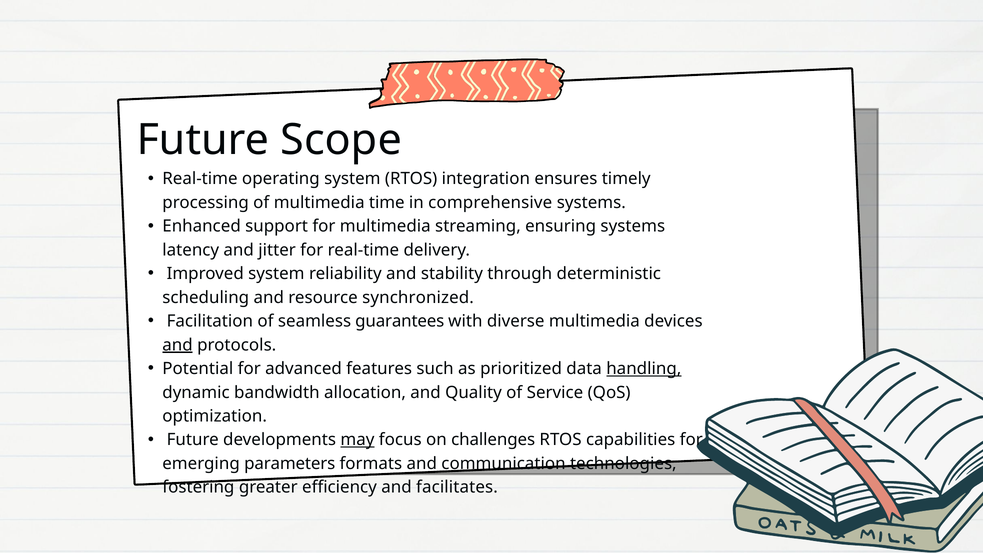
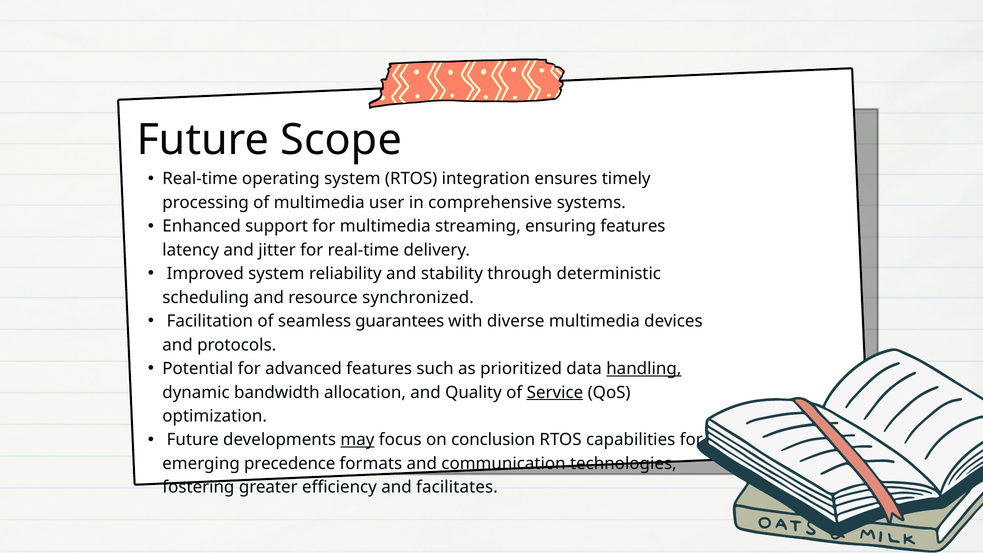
time: time -> user (387, 203)
ensuring systems: systems -> features (633, 226)
and underline: present -> none (178, 345)
Service underline: none -> present (555, 392)
challenges: challenges -> conclusion (493, 440)
parameters: parameters -> precedence (290, 464)
